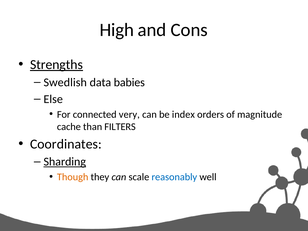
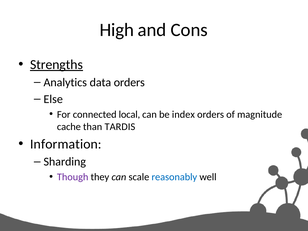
Swedlish: Swedlish -> Analytics (65, 82)
data babies: babies -> orders (129, 82)
very: very -> local (129, 114)
FILTERS: FILTERS -> TARDIS (120, 127)
Coordinates: Coordinates -> Information (66, 144)
Sharding underline: present -> none (65, 162)
Though colour: orange -> purple (73, 177)
